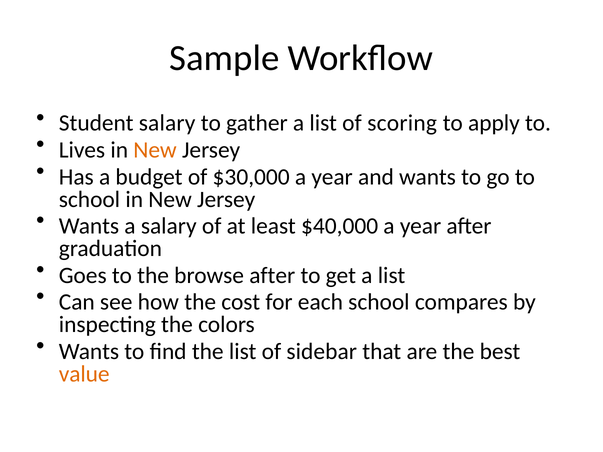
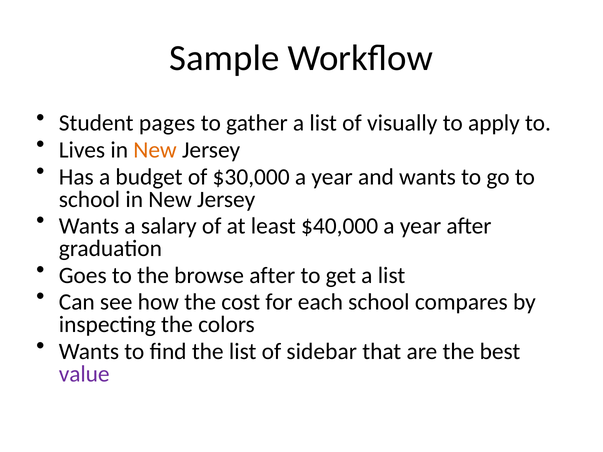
Student salary: salary -> pages (167, 123)
scoring: scoring -> visually (402, 123)
value colour: orange -> purple (84, 374)
